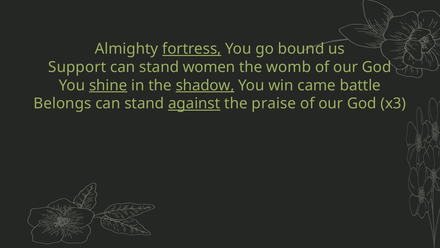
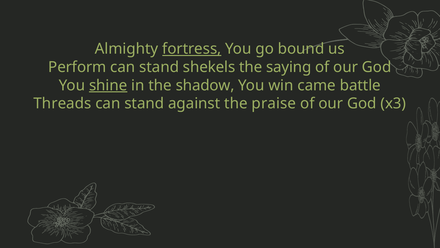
Support: Support -> Perform (77, 67)
women: women -> shekels (209, 67)
womb: womb -> saying (289, 67)
shadow underline: present -> none (205, 85)
Belongs: Belongs -> Threads (62, 103)
against underline: present -> none (194, 103)
